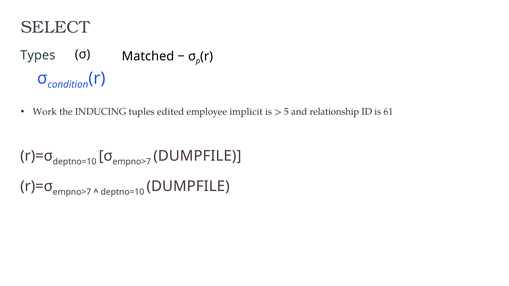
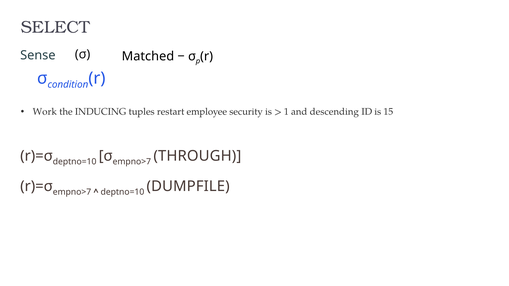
Types: Types -> Sense (38, 55)
edited: edited -> restart (171, 112)
implicit: implicit -> security (246, 112)
5: 5 -> 1 (286, 112)
relationship: relationship -> descending (334, 112)
61: 61 -> 15 (388, 112)
DUMPFILE: DUMPFILE -> THROUGH (197, 156)
